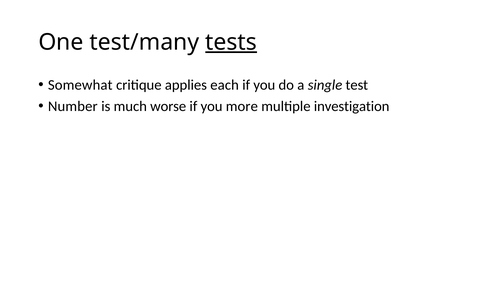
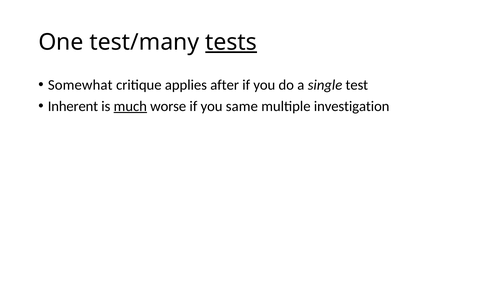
each: each -> after (225, 85)
Number: Number -> Inherent (73, 106)
much underline: none -> present (130, 106)
more: more -> same (242, 106)
